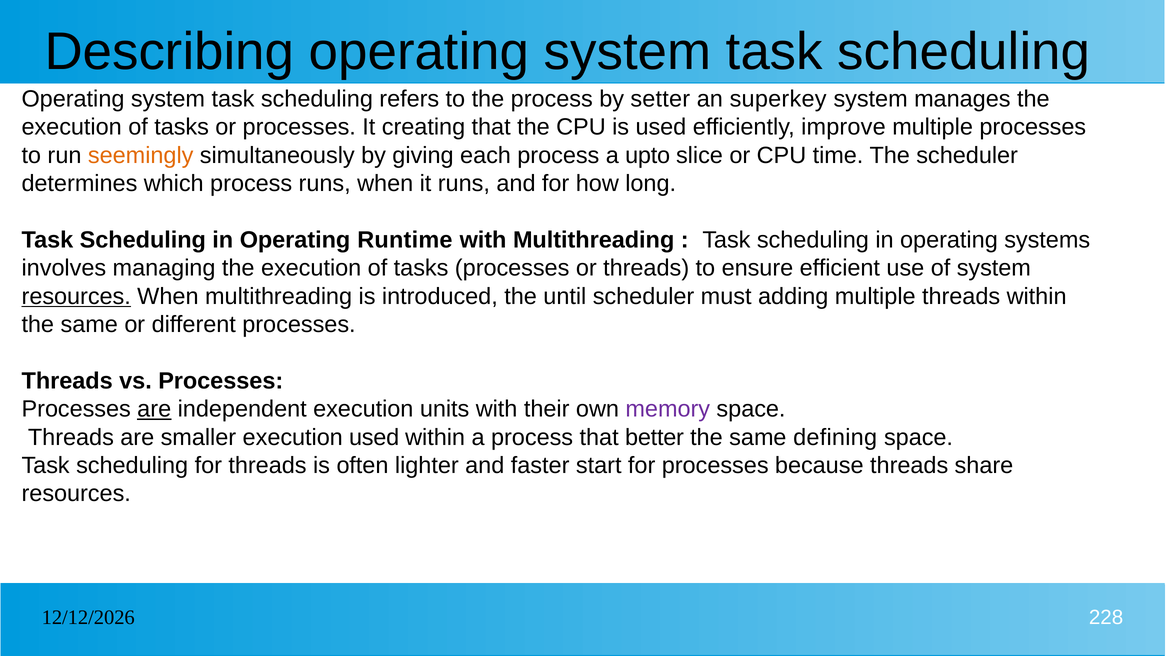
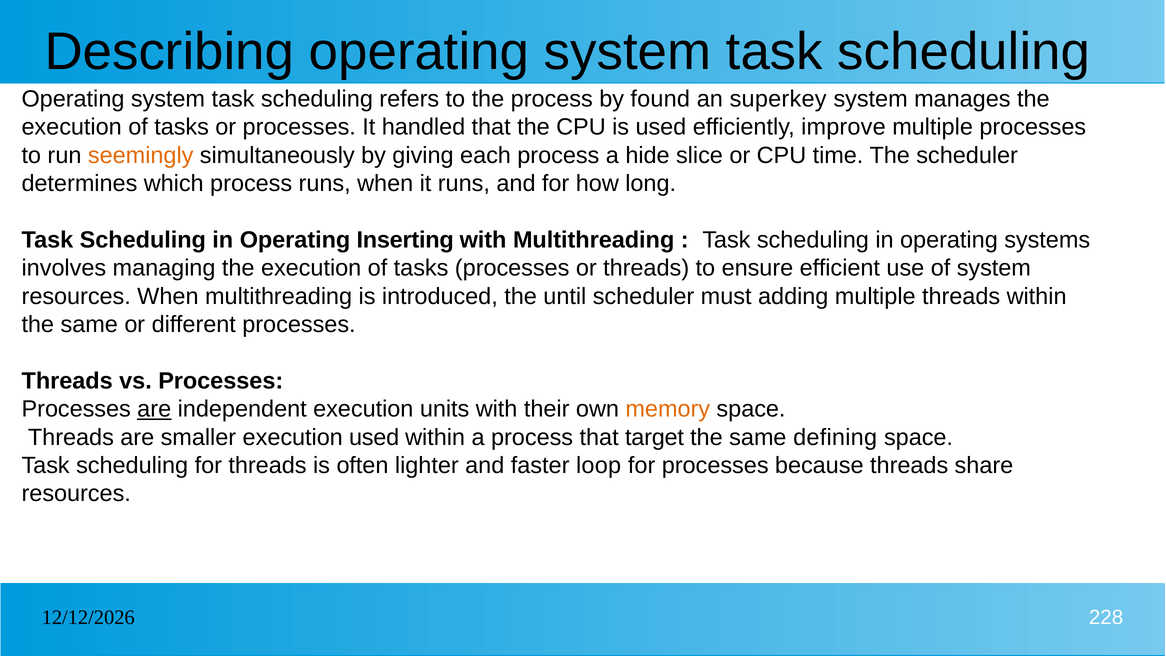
setter: setter -> found (660, 99)
creating: creating -> handled (423, 127)
upto: upto -> hide (648, 155)
Runtime: Runtime -> Inserting (405, 240)
resources underline: present -> none (76, 296)
memory colour: purple -> orange (668, 409)
better: better -> target (655, 437)
start: start -> loop (599, 465)
